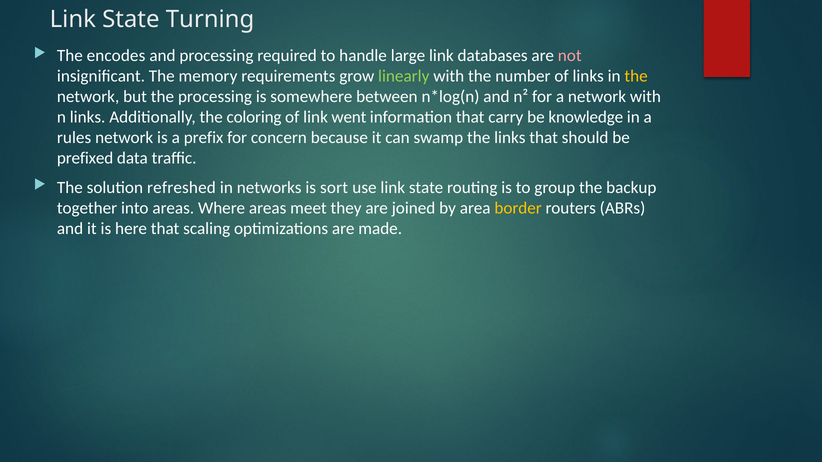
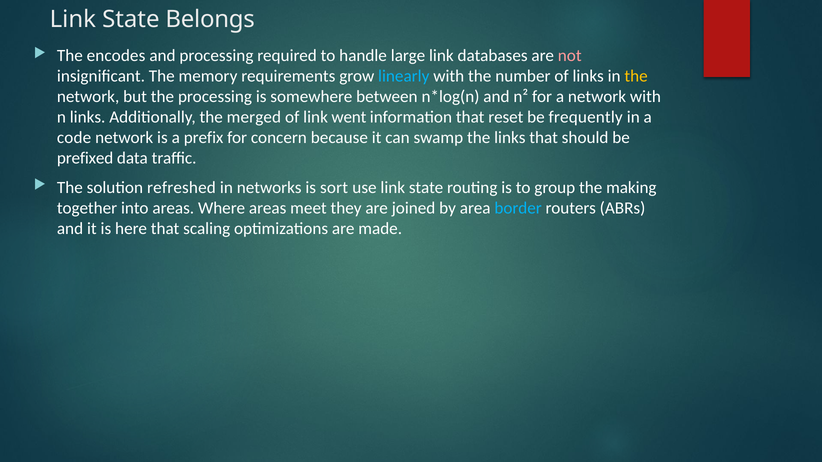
Turning: Turning -> Belongs (210, 19)
linearly colour: light green -> light blue (404, 76)
coloring: coloring -> merged (254, 117)
carry: carry -> reset (506, 117)
knowledge: knowledge -> frequently (586, 117)
rules: rules -> code (74, 138)
backup: backup -> making (631, 188)
border colour: yellow -> light blue (518, 208)
